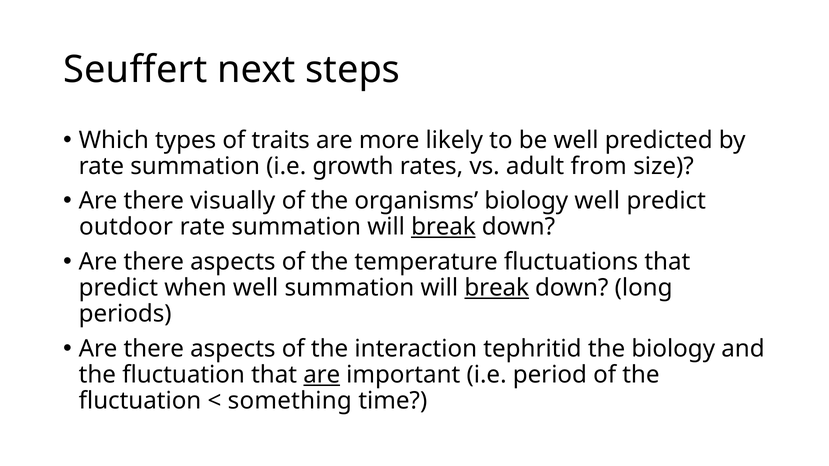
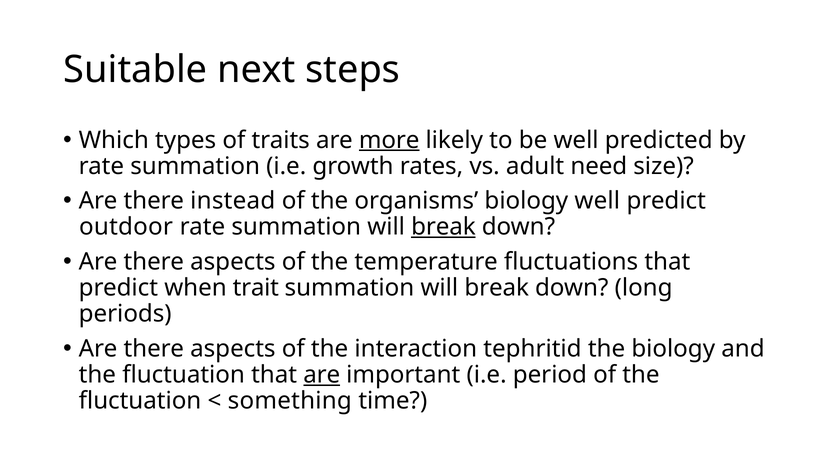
Seuffert: Seuffert -> Suitable (135, 70)
more underline: none -> present (389, 140)
from: from -> need (599, 166)
visually: visually -> instead (233, 201)
when well: well -> trait (256, 288)
break underline: present -> none (497, 288)
